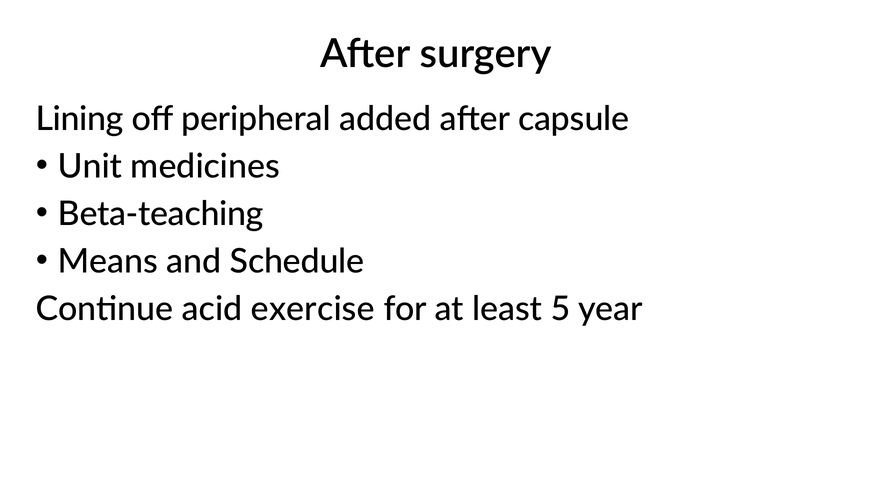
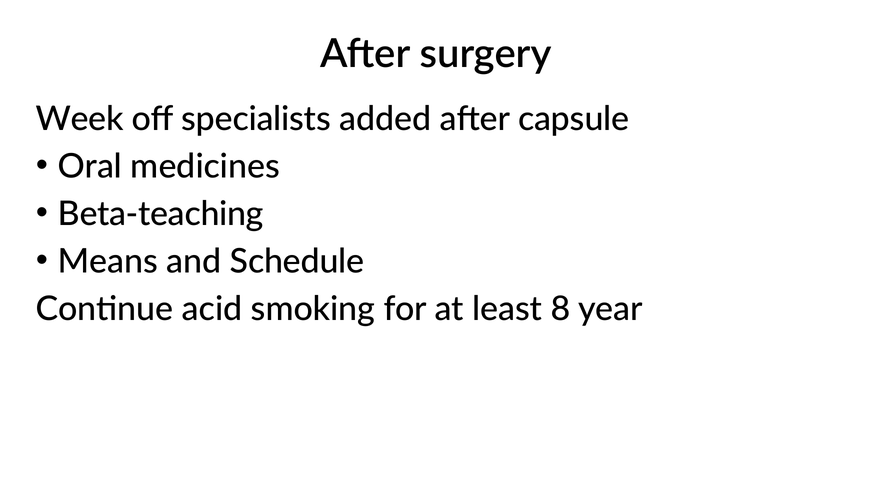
Lining: Lining -> Week (80, 119)
peripheral: peripheral -> specialists (256, 119)
Unit: Unit -> Oral (90, 167)
exercise: exercise -> smoking (313, 309)
5: 5 -> 8 (561, 309)
